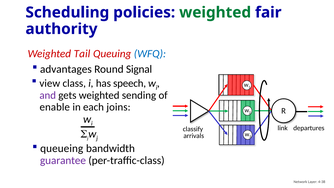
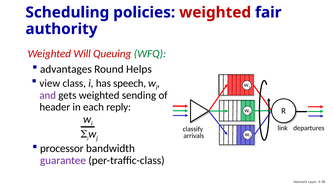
weighted colour: green -> red (215, 12)
Tail: Tail -> Will (82, 54)
WFQ colour: blue -> green (150, 54)
Signal: Signal -> Helps (139, 69)
enable: enable -> header (55, 107)
joins: joins -> reply (119, 107)
queueing: queueing -> processor (62, 148)
